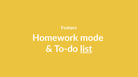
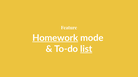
Homework underline: none -> present (55, 38)
